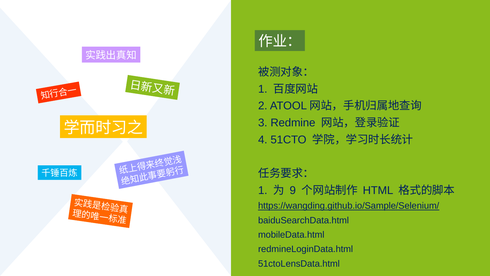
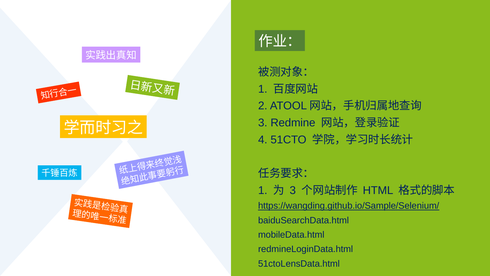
9: 9 -> 3 (293, 190)
